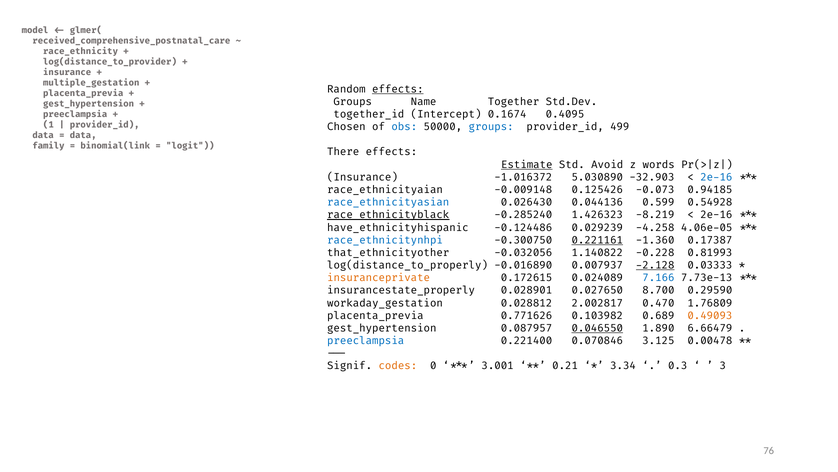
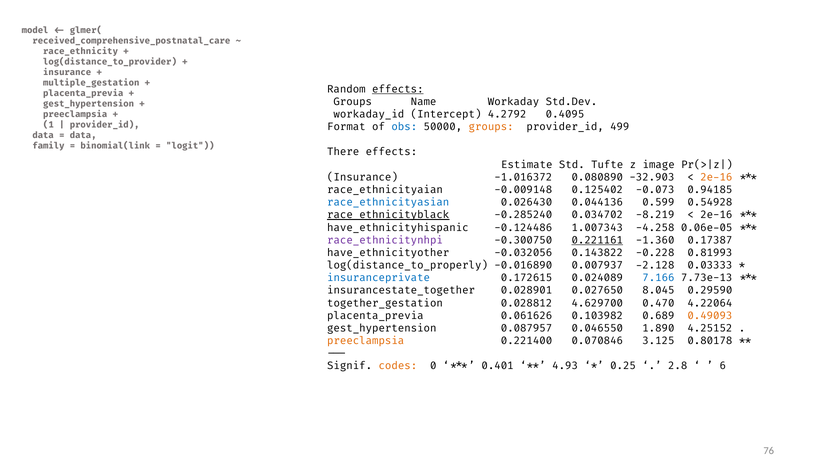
Together: Together -> Workaday (514, 102)
together_id: together_id -> workaday_id (369, 114)
0.1674: 0.1674 -> 4.2792 (507, 114)
Chosen: Chosen -> Format (346, 127)
groups colour: blue -> orange (491, 127)
Estimate underline: present -> none (527, 164)
Avoid: Avoid -> Tufte (607, 164)
words: words -> image (659, 164)
5.030890: 5.030890 -> 0.080890 (597, 177)
2e-16 colour: blue -> orange (716, 177)
0.125426: 0.125426 -> 0.125402 (597, 190)
1.426323: 1.426323 -> 0.034702 (597, 215)
0.029239: 0.029239 -> 1.007343 (597, 227)
4.06e-05: 4.06e-05 -> 0.06e-05 (707, 227)
race_ethnicitynhpi colour: blue -> purple (385, 240)
that_ethnicityother: that_ethnicityother -> have_ethnicityother (388, 252)
1.140822: 1.140822 -> 0.143822 (597, 252)
-2.128 underline: present -> none (655, 265)
insuranceprivate colour: orange -> blue (379, 278)
insurancestate_properly: insurancestate_properly -> insurancestate_together (401, 290)
8.700: 8.700 -> 8.045 (658, 290)
workaday_gestation: workaday_gestation -> together_gestation (385, 303)
2.002817: 2.002817 -> 4.629700 (597, 303)
1.76809: 1.76809 -> 4.22064 (710, 303)
0.771626: 0.771626 -> 0.061626 (527, 315)
0.046550 underline: present -> none (597, 328)
6.66479: 6.66479 -> 4.25152 (710, 328)
preeclampsia colour: blue -> orange (366, 340)
0.00478: 0.00478 -> 0.80178 (710, 340)
3.001: 3.001 -> 0.401 (498, 366)
0.21: 0.21 -> 4.93 (565, 366)
3.34: 3.34 -> 0.25 (623, 366)
0.3: 0.3 -> 2.8 (678, 366)
3: 3 -> 6 (723, 366)
